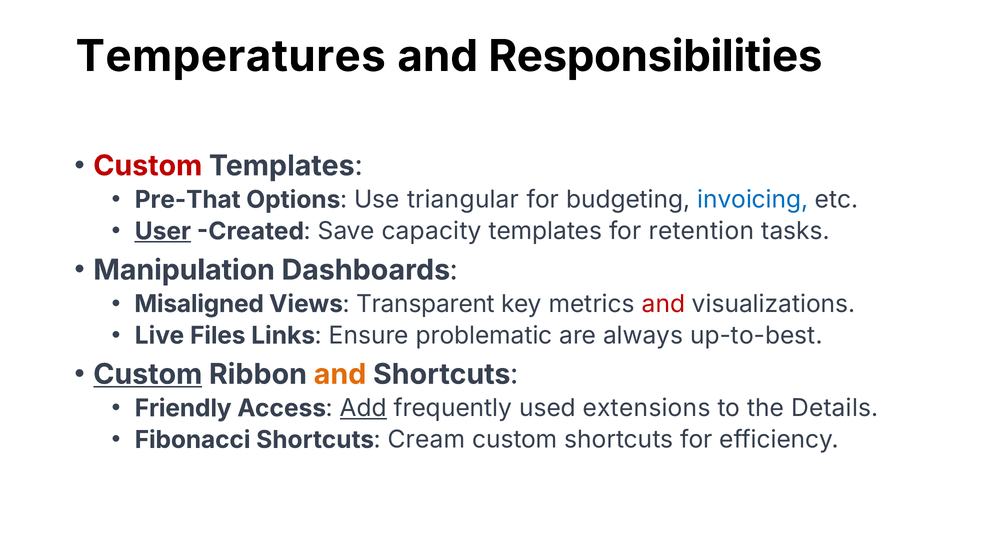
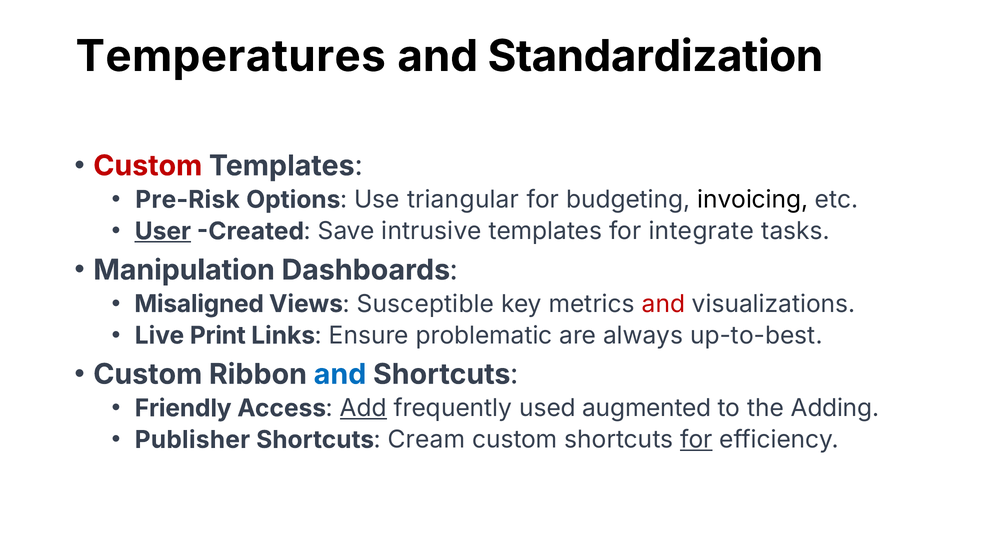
Responsibilities: Responsibilities -> Standardization (655, 57)
Pre-That: Pre-That -> Pre-Risk (187, 200)
invoicing colour: blue -> black (753, 200)
capacity: capacity -> intrusive (432, 231)
retention: retention -> integrate (701, 231)
Transparent: Transparent -> Susceptible (425, 304)
Files: Files -> Print (218, 336)
Custom underline: present -> none (148, 375)
and colour: orange -> blue (340, 375)
extensions: extensions -> augmented (647, 408)
Details: Details -> Adding (835, 408)
Fibonacci: Fibonacci -> Publisher (192, 440)
for underline: none -> present (696, 440)
